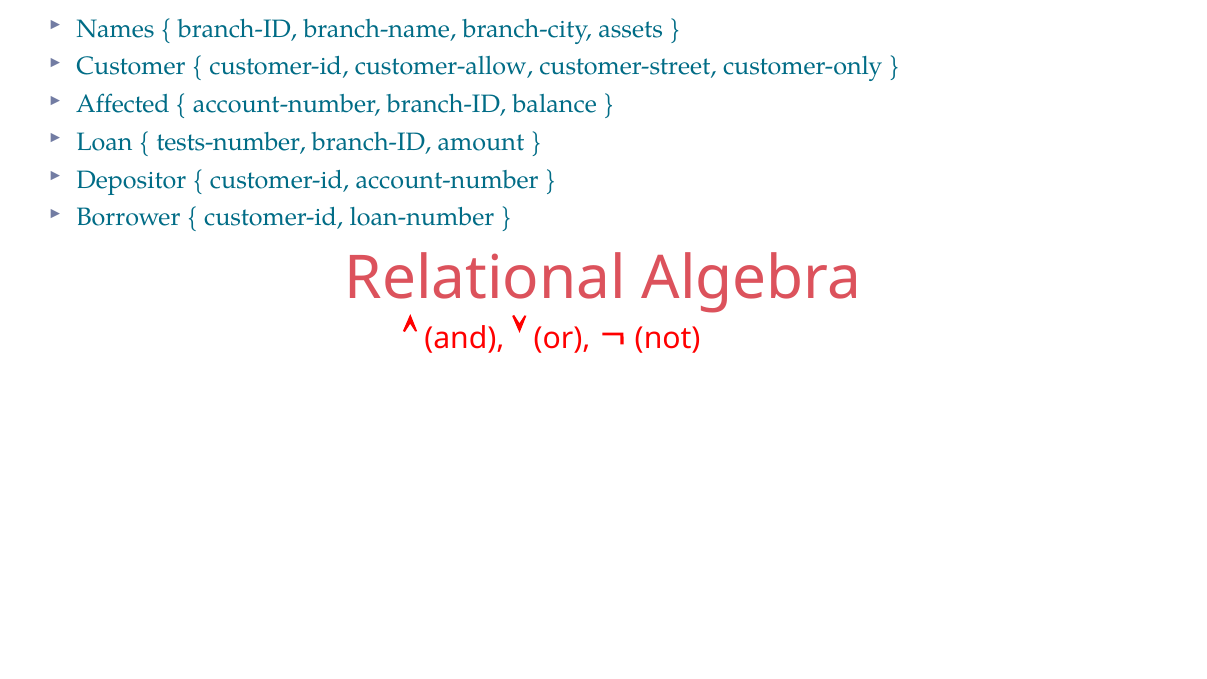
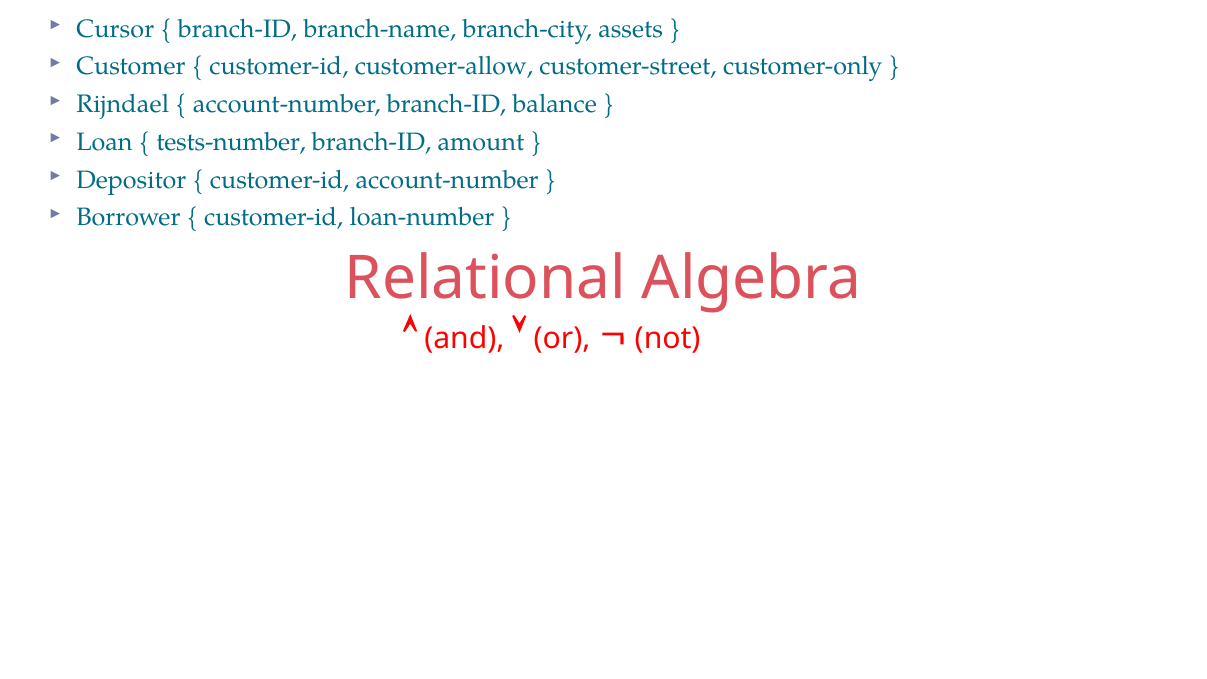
Names: Names -> Cursor (115, 29)
Affected: Affected -> Rijndael (123, 104)
